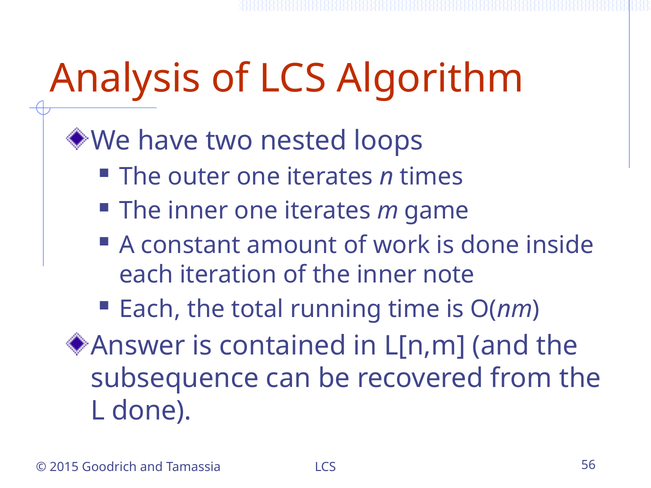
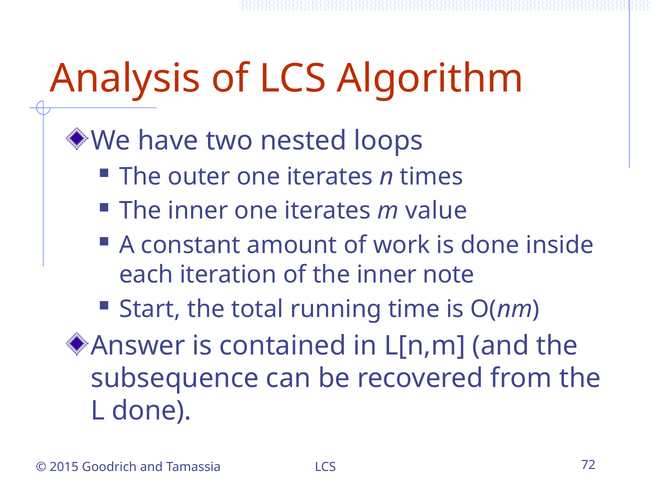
game: game -> value (436, 211)
Each: Each -> Start (150, 309)
56: 56 -> 72 (588, 465)
